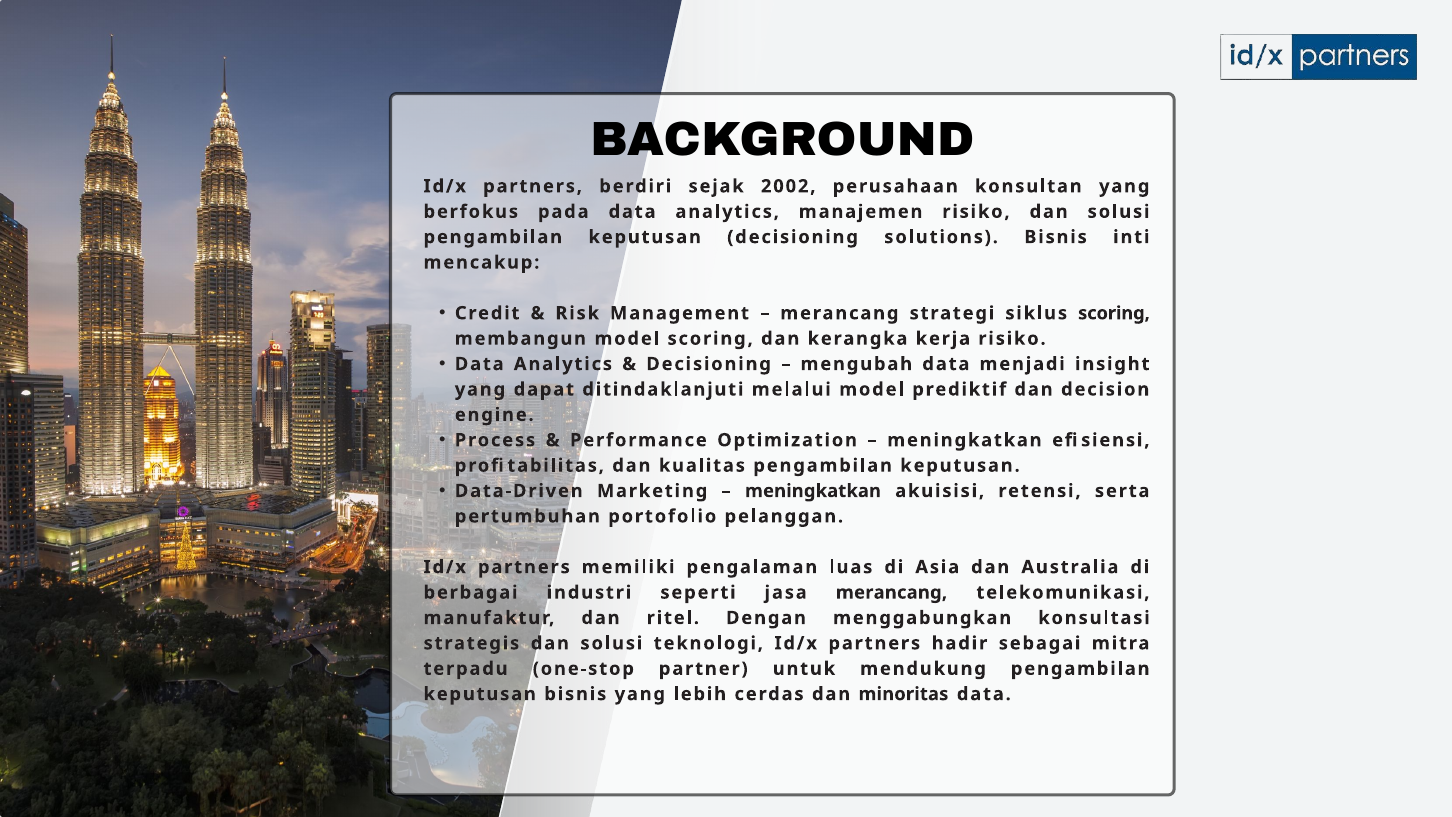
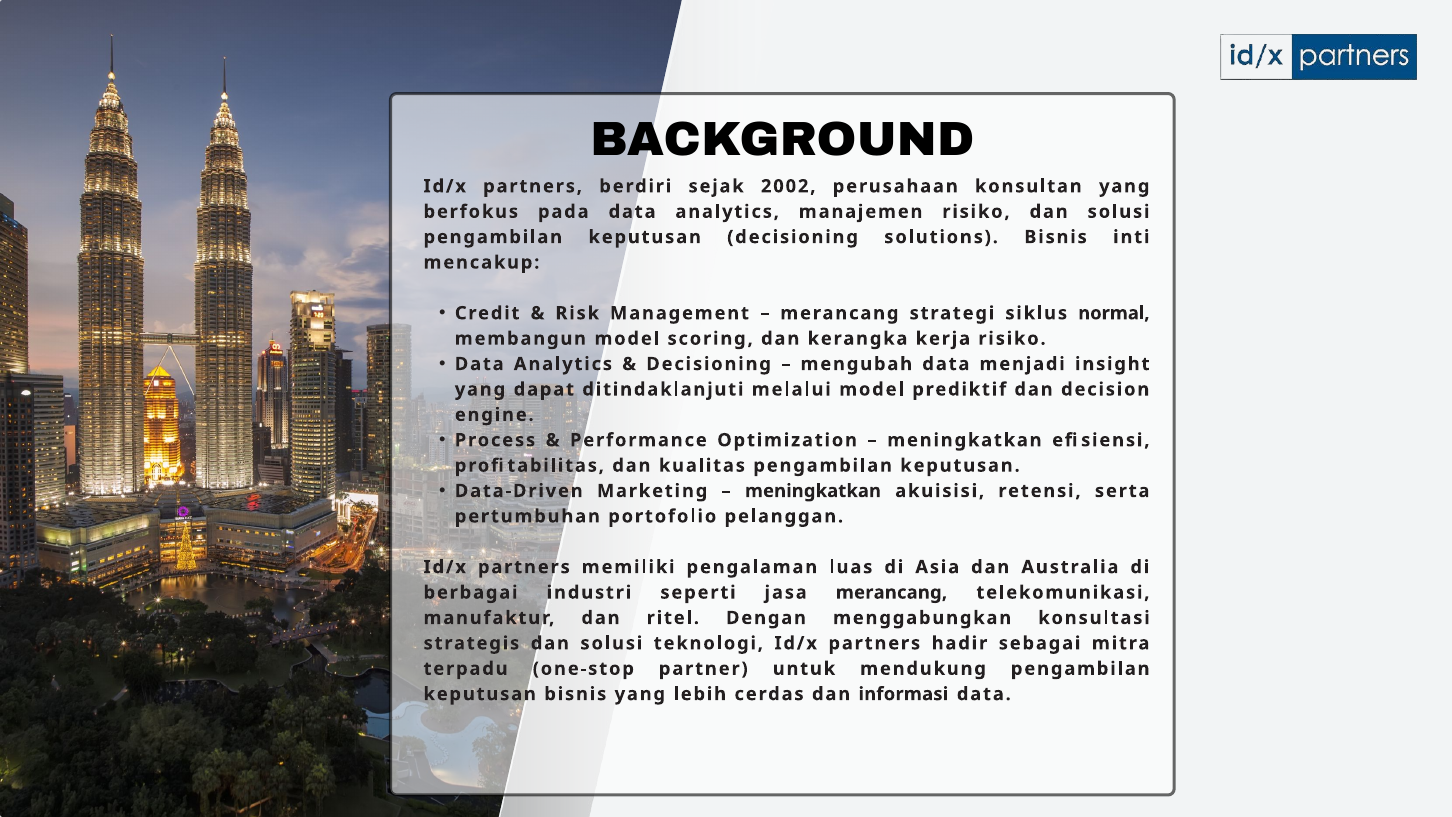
siklus scoring: scoring -> normal (1114, 313)
minoritas: minoritas -> informasi (903, 694)
